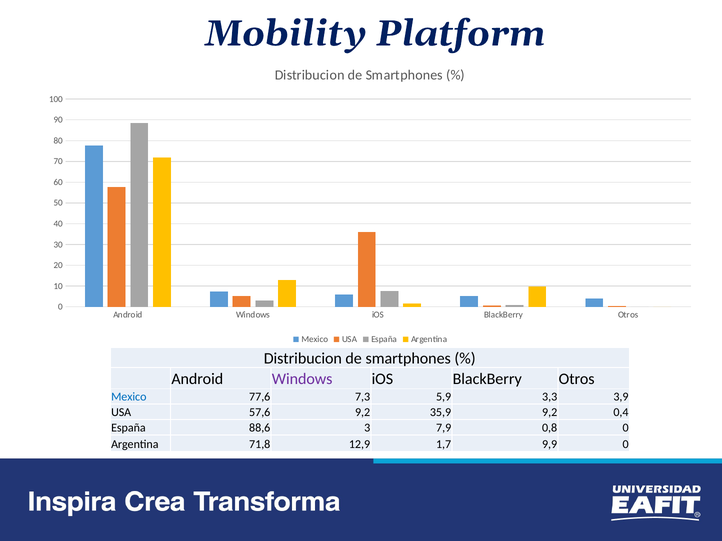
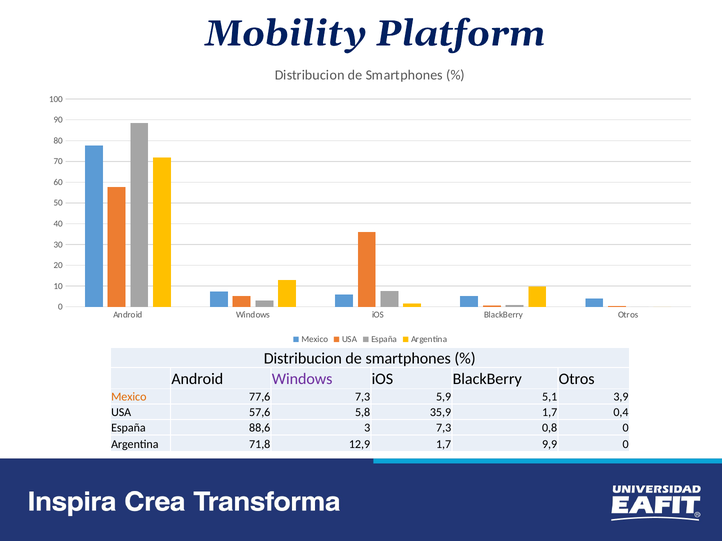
Mexico colour: blue -> orange (129, 397)
3,3: 3,3 -> 5,1 (550, 397)
57,6 9,2: 9,2 -> 5,8 (363, 413)
35,9 9,2: 9,2 -> 1,7 (550, 413)
3 7,9: 7,9 -> 7,3 (444, 428)
